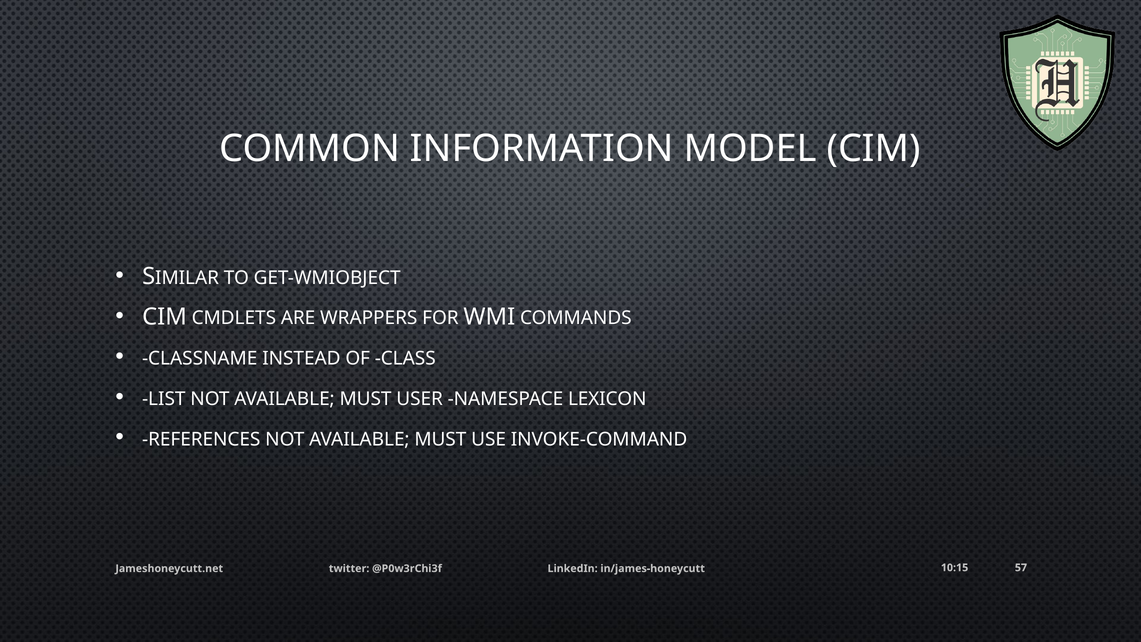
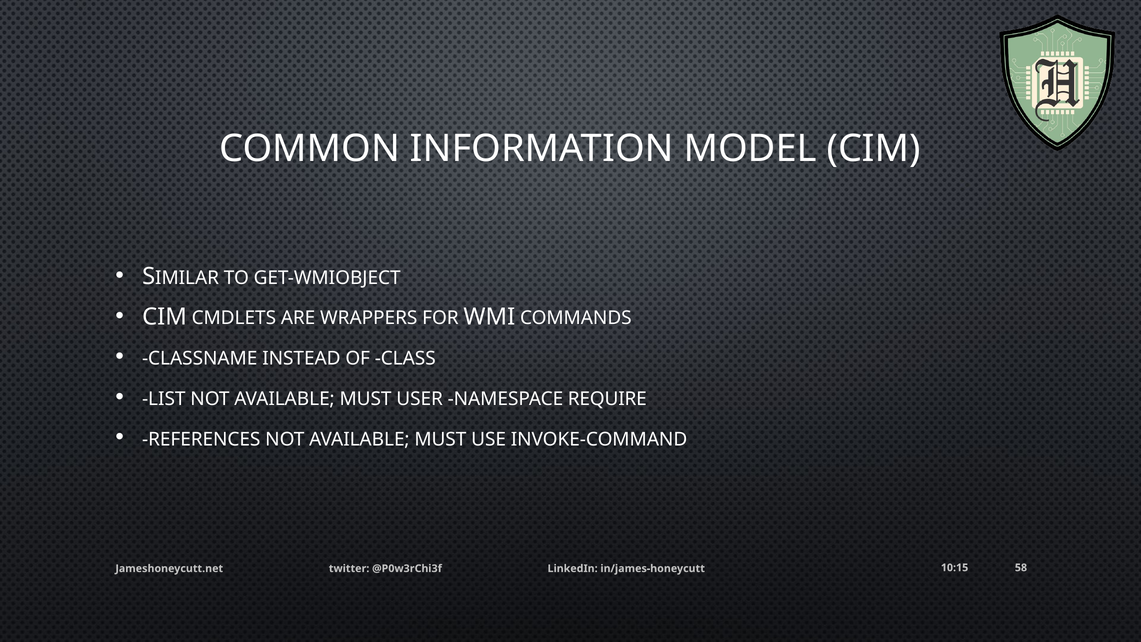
LEXICON: LEXICON -> REQUIRE (607, 399)
57: 57 -> 58 (1021, 568)
